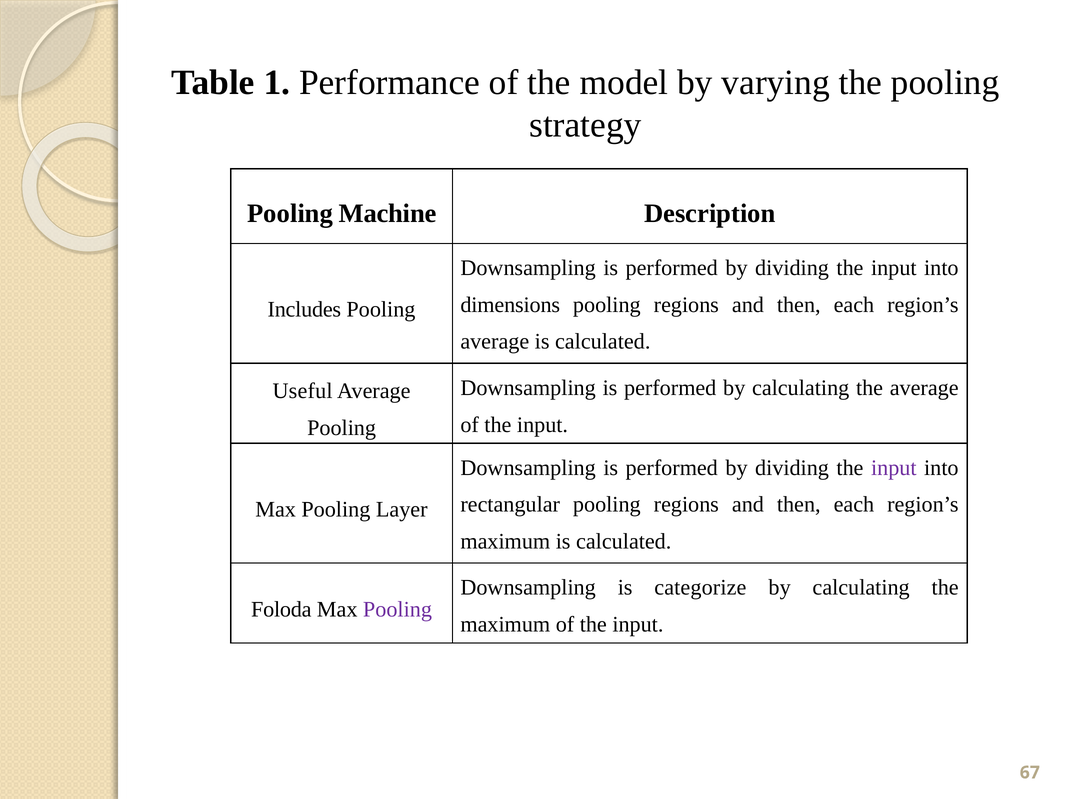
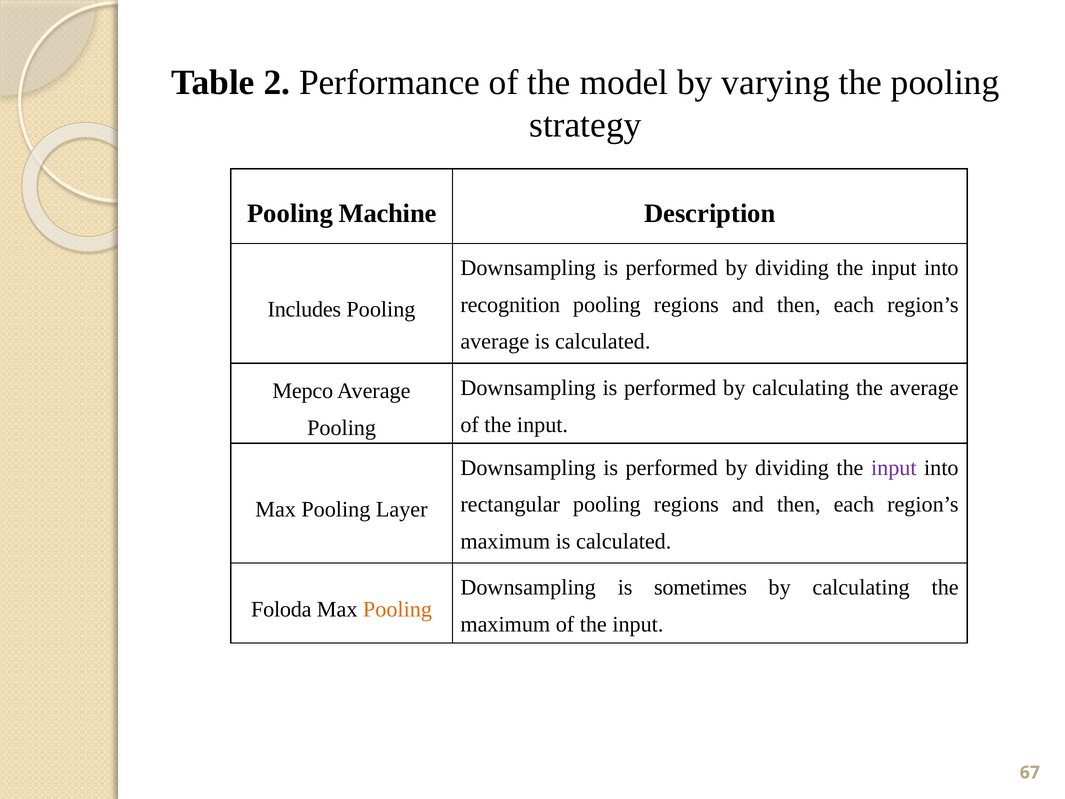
1: 1 -> 2 (277, 82)
dimensions: dimensions -> recognition (510, 305)
Useful: Useful -> Mepco (303, 391)
categorize: categorize -> sometimes (701, 587)
Pooling colour: purple -> orange (397, 609)
